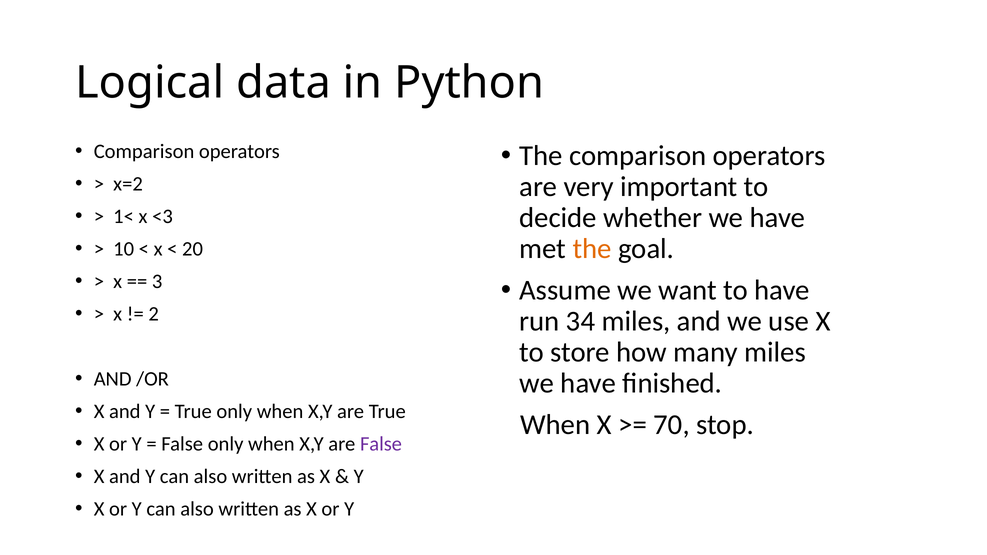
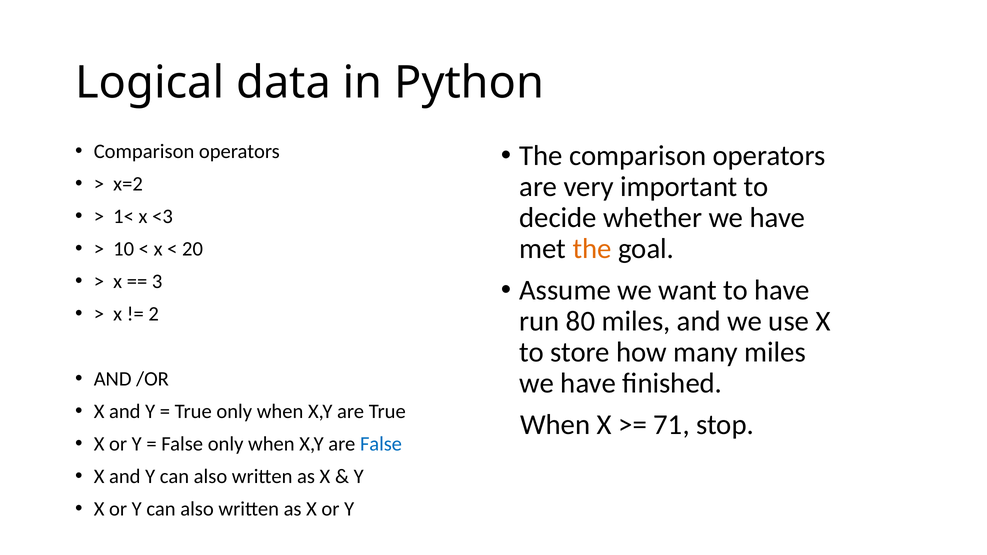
34: 34 -> 80 (581, 321)
70: 70 -> 71 (672, 425)
False colour: purple -> blue (381, 444)
